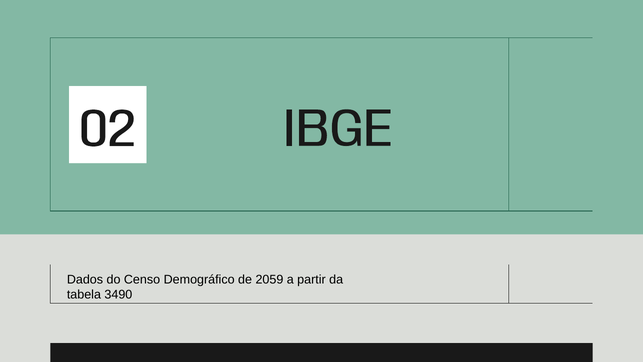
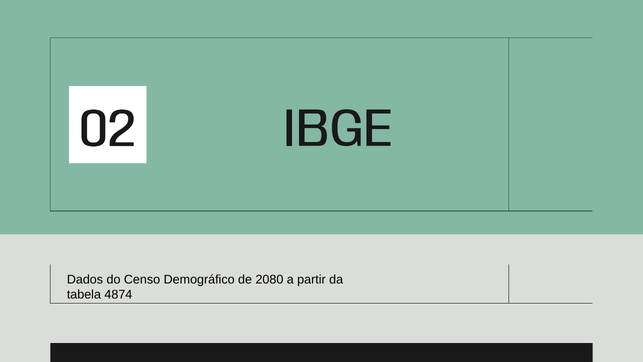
2059: 2059 -> 2080 (269, 279)
3490: 3490 -> 4874 (118, 294)
